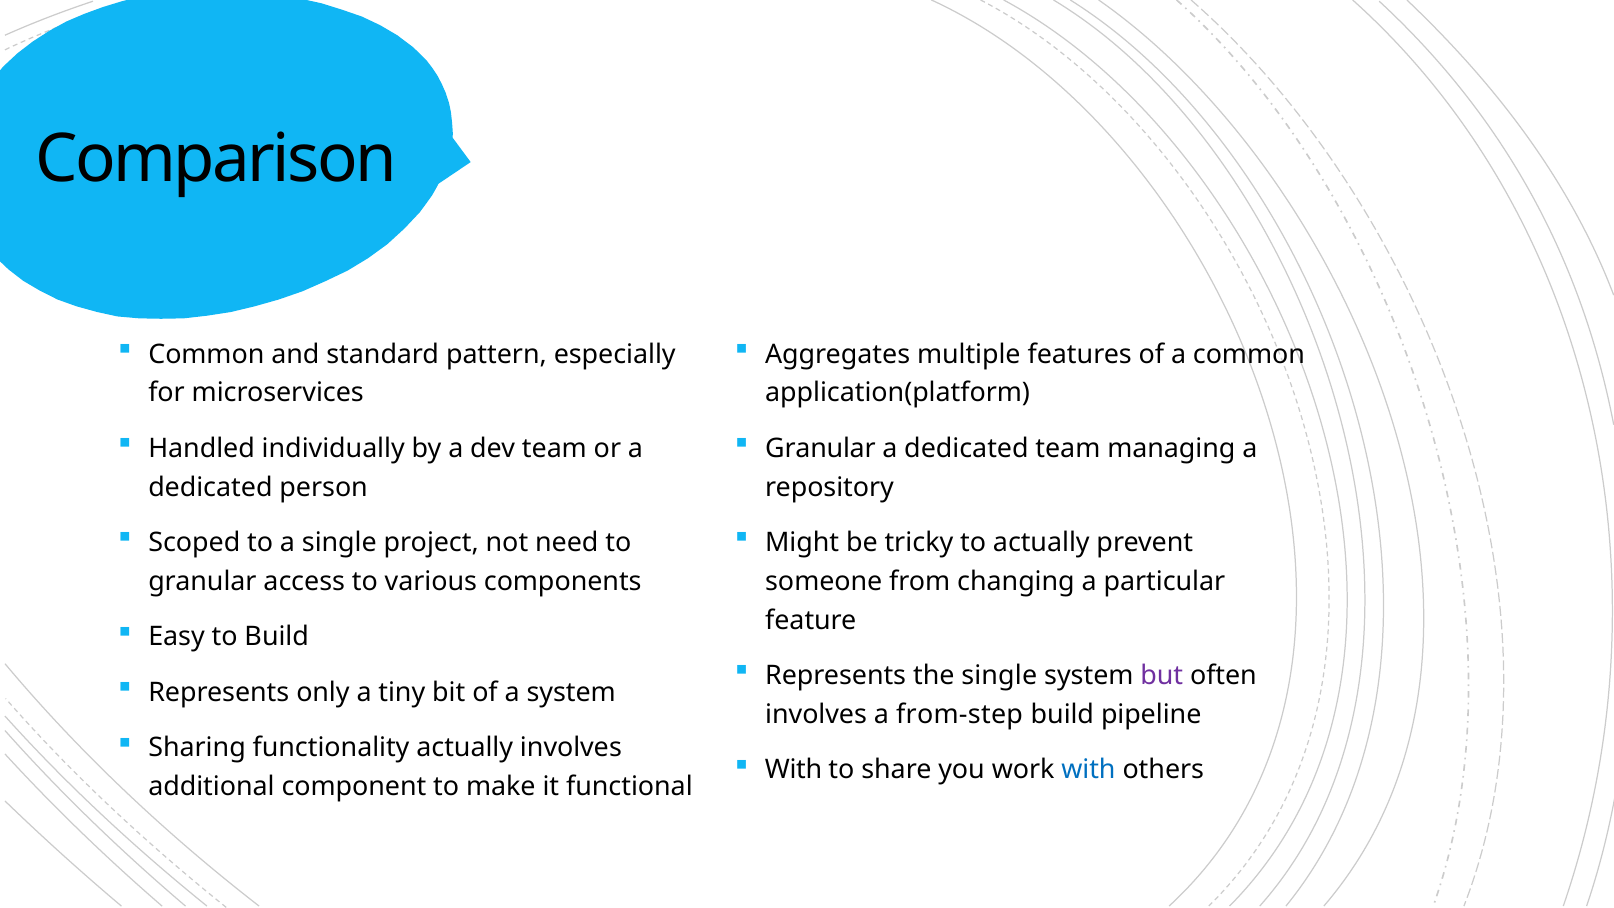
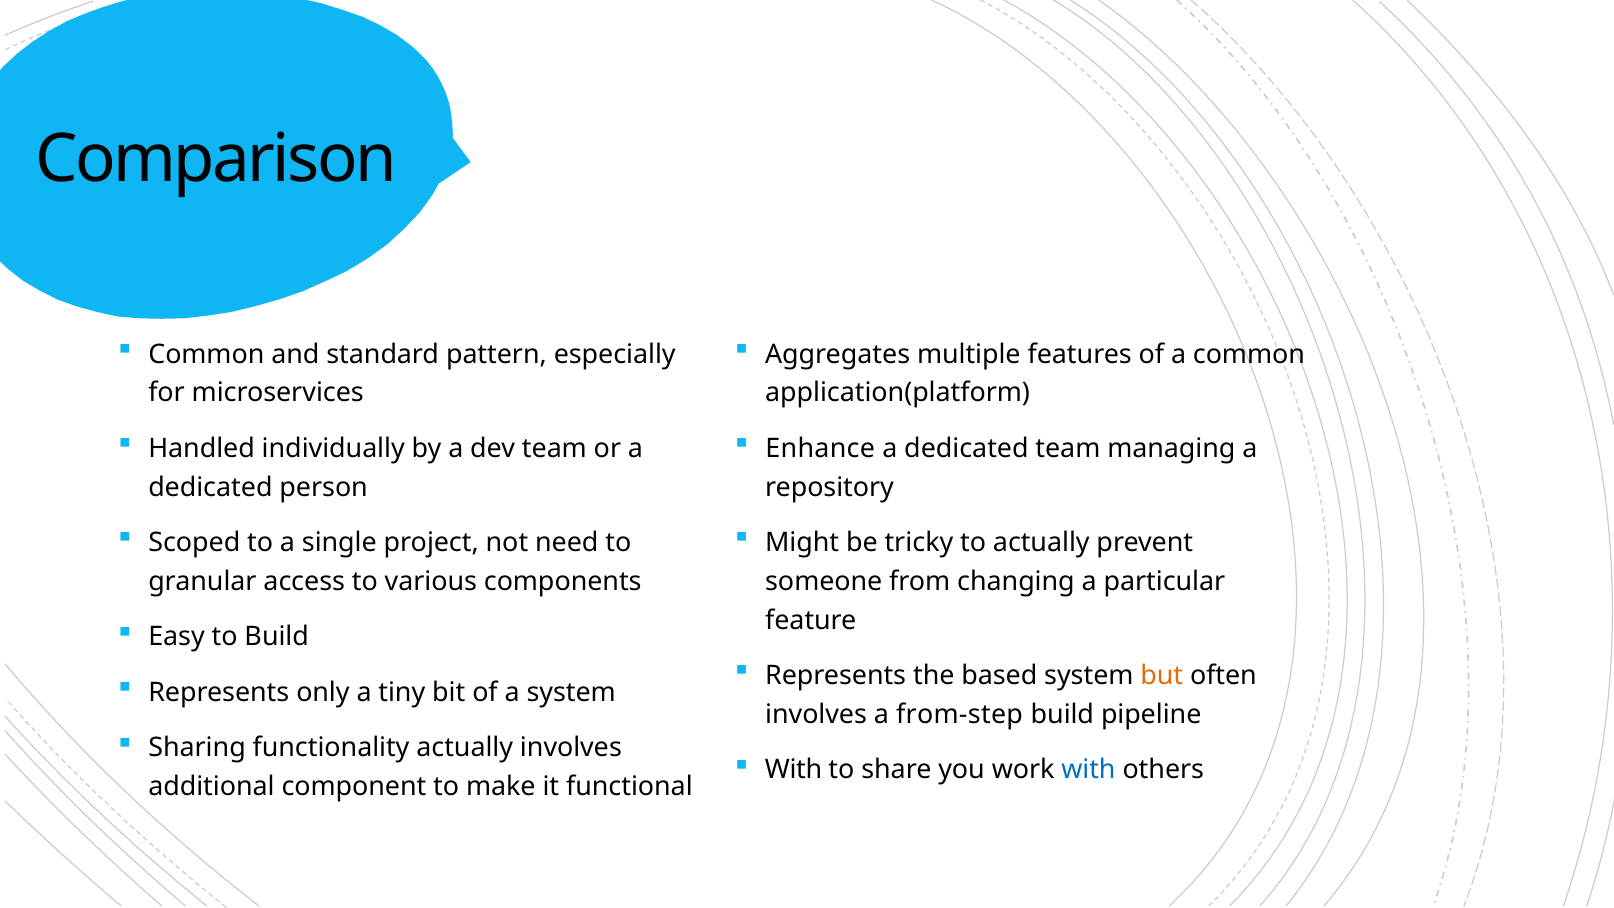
Granular: Granular -> Enhance (820, 448)
the single: single -> based (999, 676)
but colour: purple -> orange (1162, 676)
